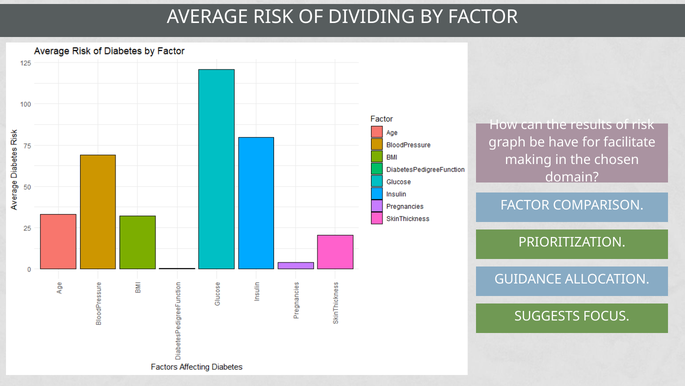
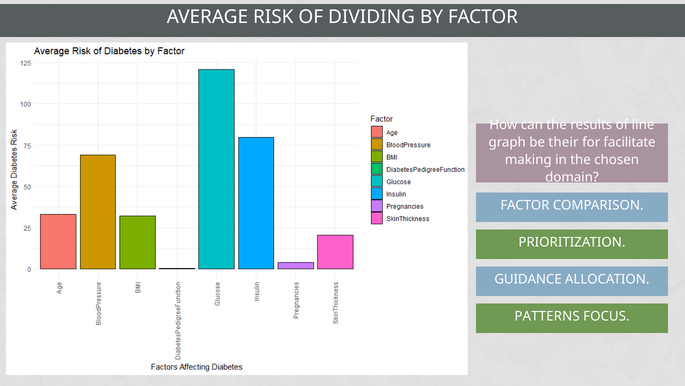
of risk: risk -> line (643, 125)
have: have -> their (563, 142)
SUGGESTS: SUGGESTS -> PATTERNS (547, 316)
